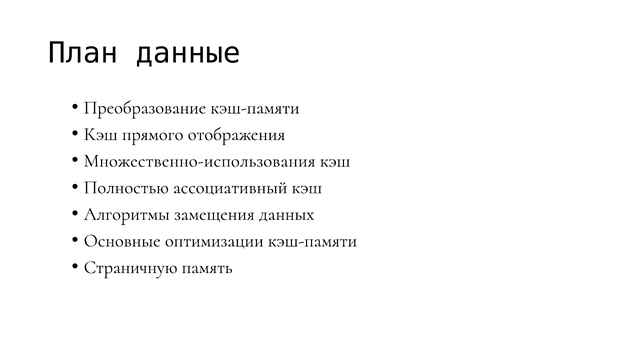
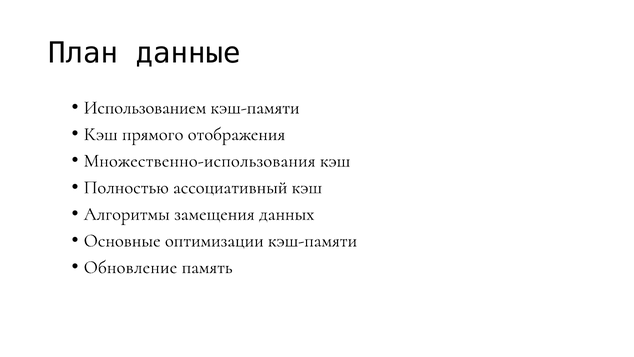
Преобразование: Преобразование -> Использованием (145, 107)
Страничную: Страничную -> Обновление (130, 267)
